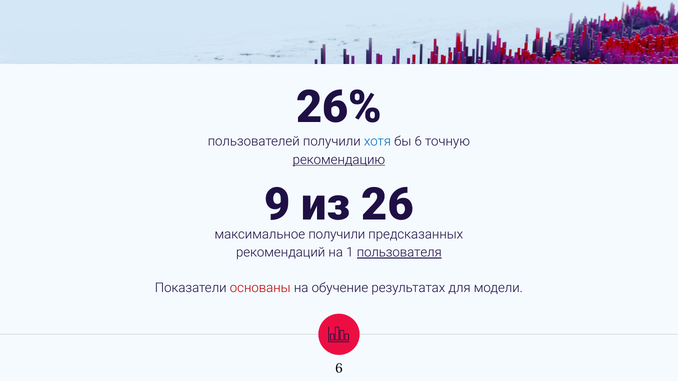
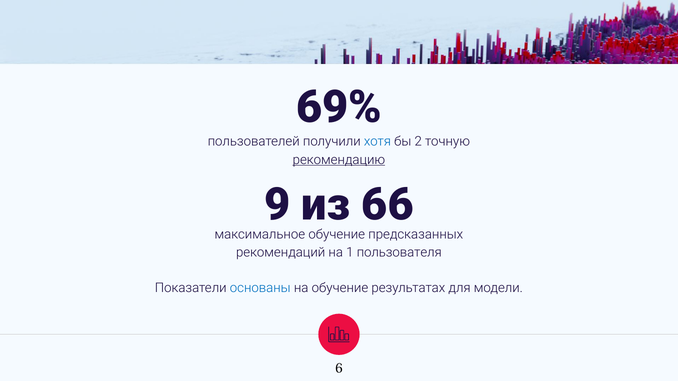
26%: 26% -> 69% (339, 107)
бы 6: 6 -> 2 (418, 142)
26: 26 -> 66 (388, 205)
максимальное получили: получили -> обучение (337, 234)
пользователя underline: present -> none (399, 253)
основаны colour: red -> blue (260, 288)
